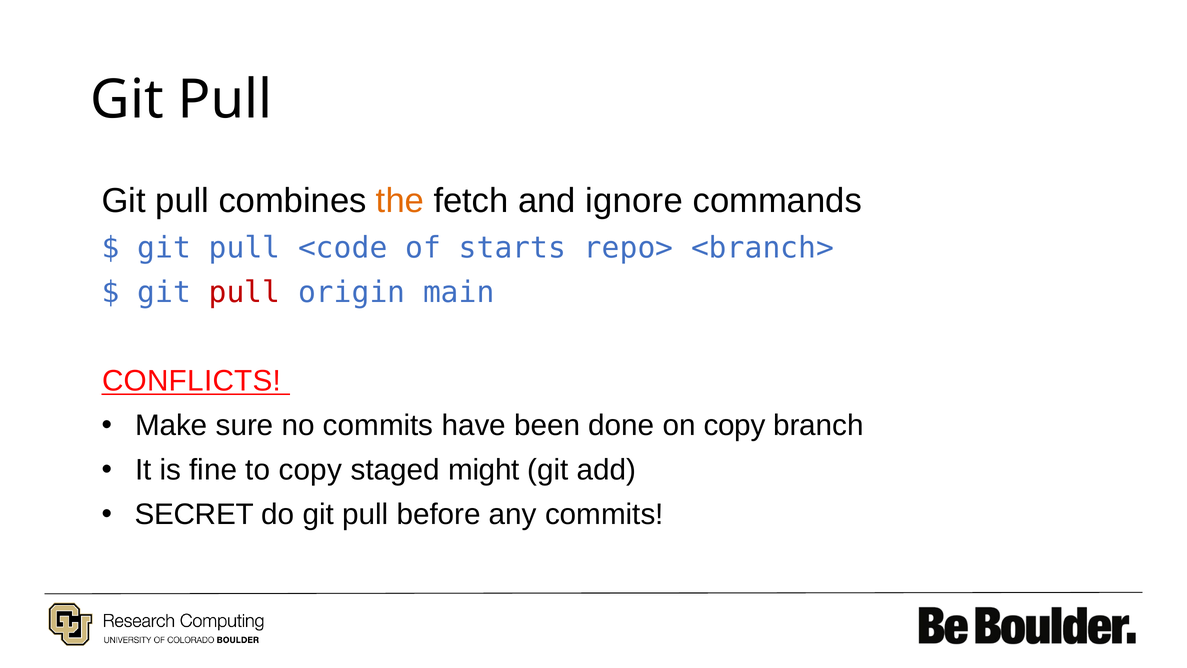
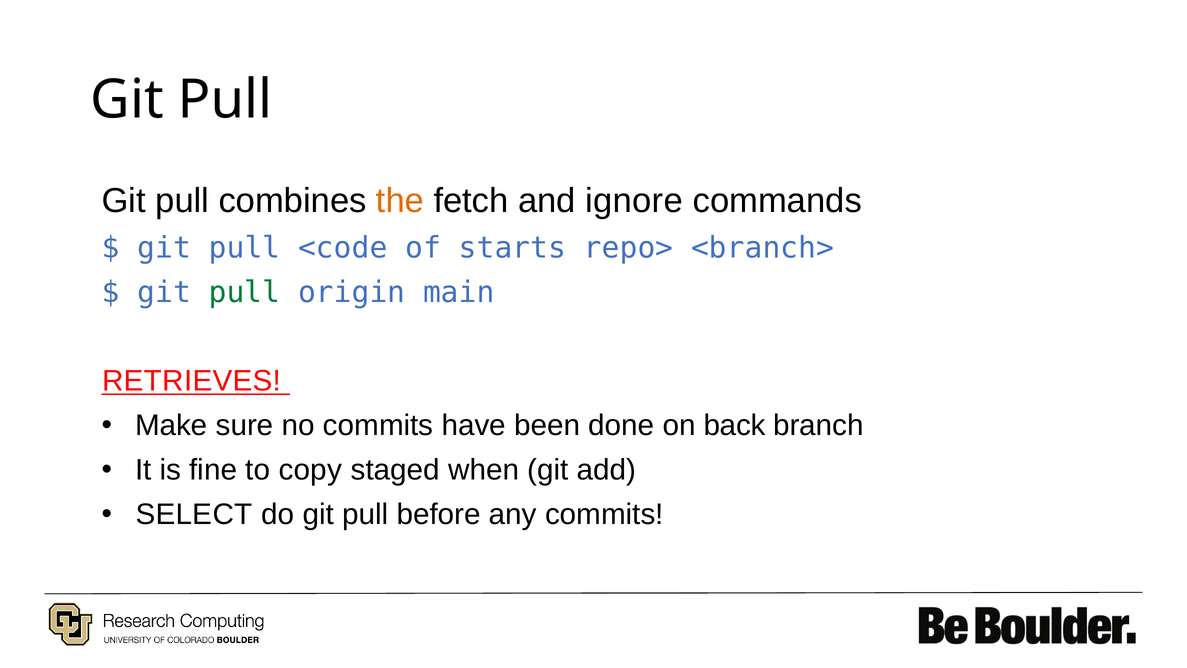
pull colour: red -> green (244, 292)
CONFLICTS: CONFLICTS -> RETRIEVES (192, 381)
on copy: copy -> back (734, 425)
might: might -> when (484, 470)
SECRET: SECRET -> SELECT (194, 514)
